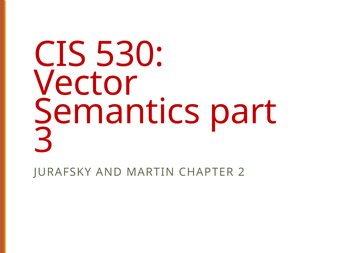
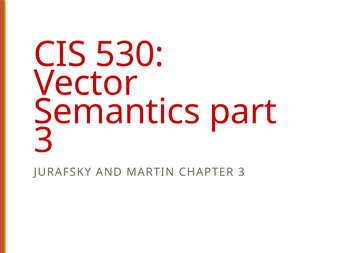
CHAPTER 2: 2 -> 3 (241, 172)
